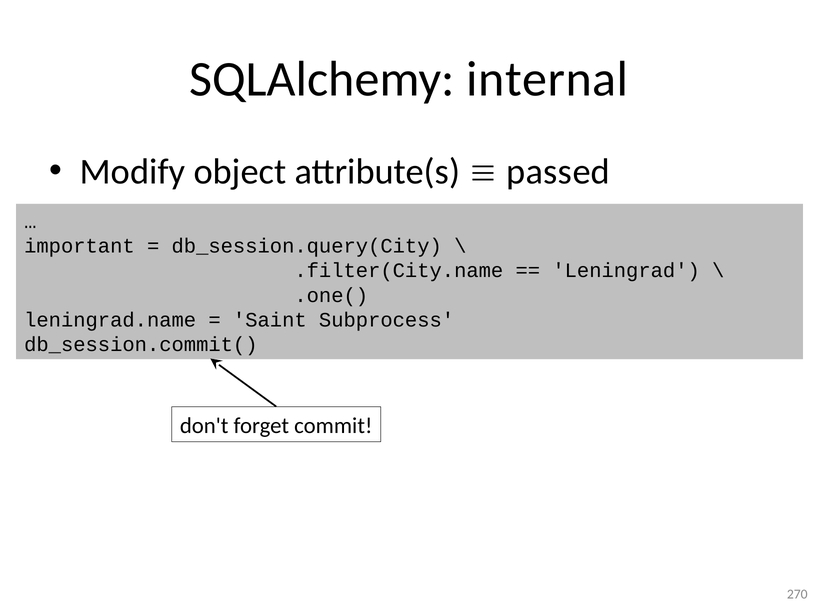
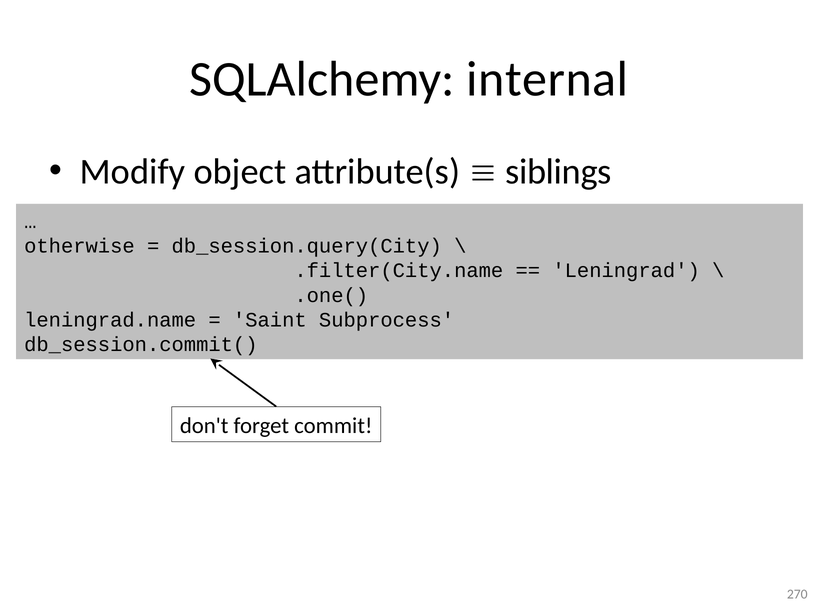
passed: passed -> siblings (558, 172)
important: important -> otherwise (79, 246)
